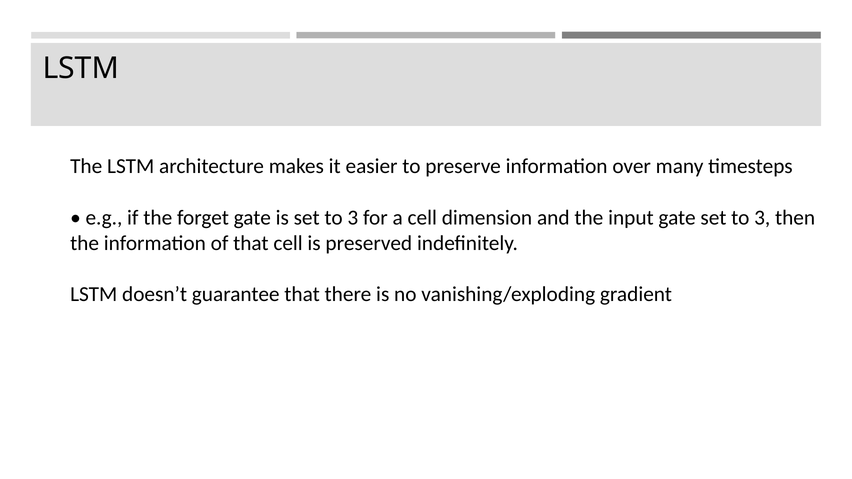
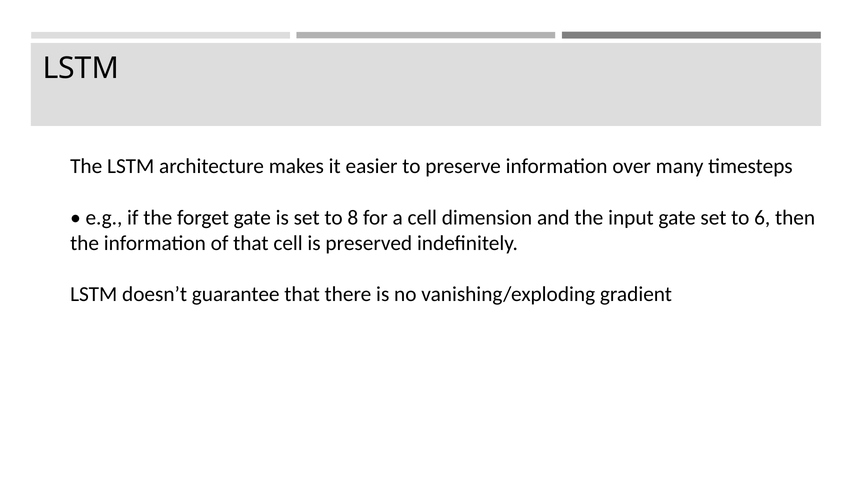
is set to 3: 3 -> 8 (353, 218)
gate set to 3: 3 -> 6 (762, 218)
